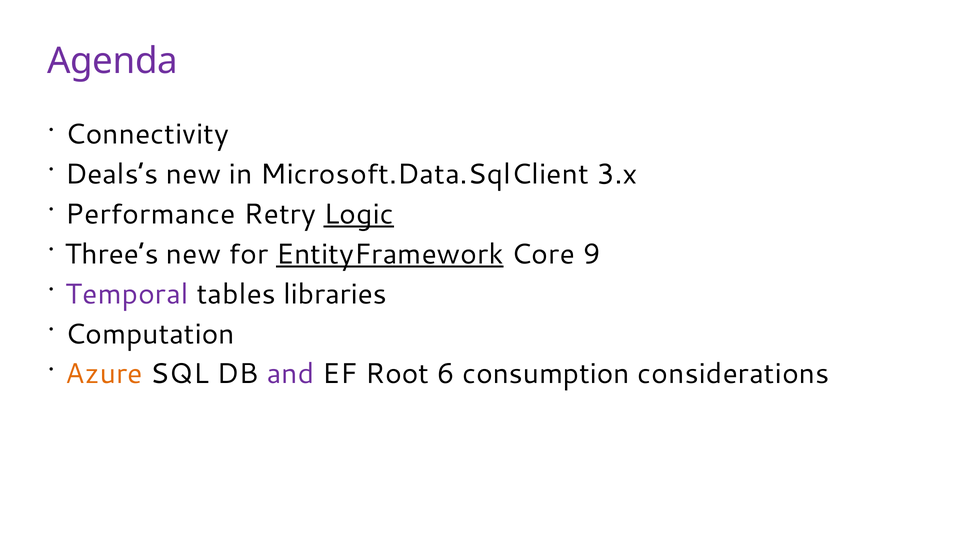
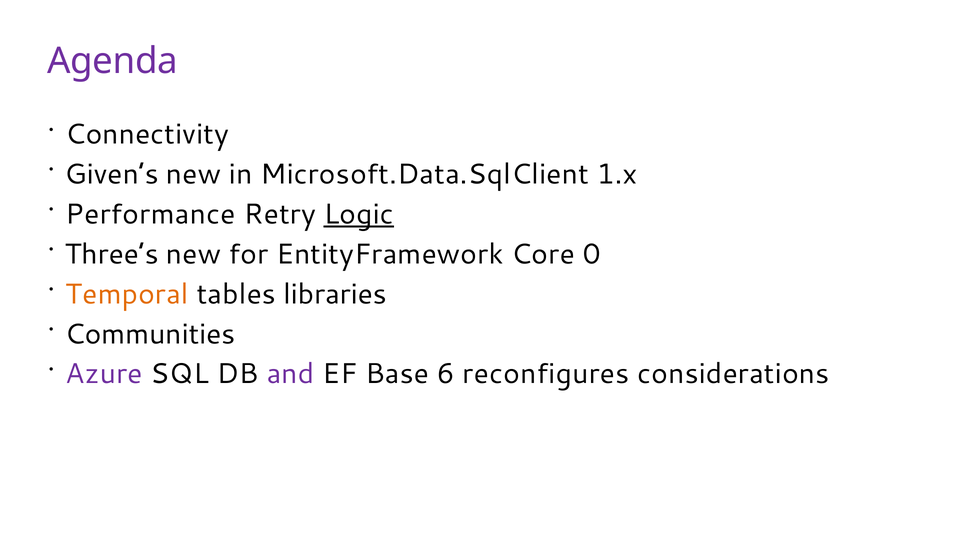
Deals’s: Deals’s -> Given’s (112, 174)
3.x: 3.x -> 1.x (617, 174)
EntityFramework underline: present -> none (390, 254)
9: 9 -> 0 (592, 254)
Temporal colour: purple -> orange (127, 294)
Computation: Computation -> Communities (150, 334)
Azure colour: orange -> purple (104, 374)
Root: Root -> Base (397, 374)
consumption: consumption -> reconfigures (546, 374)
